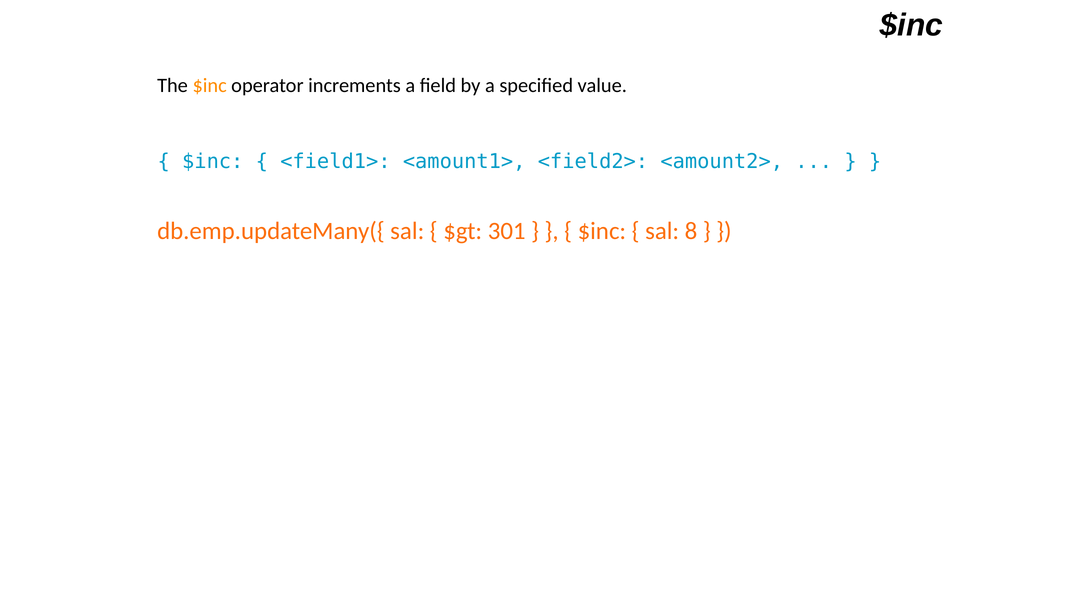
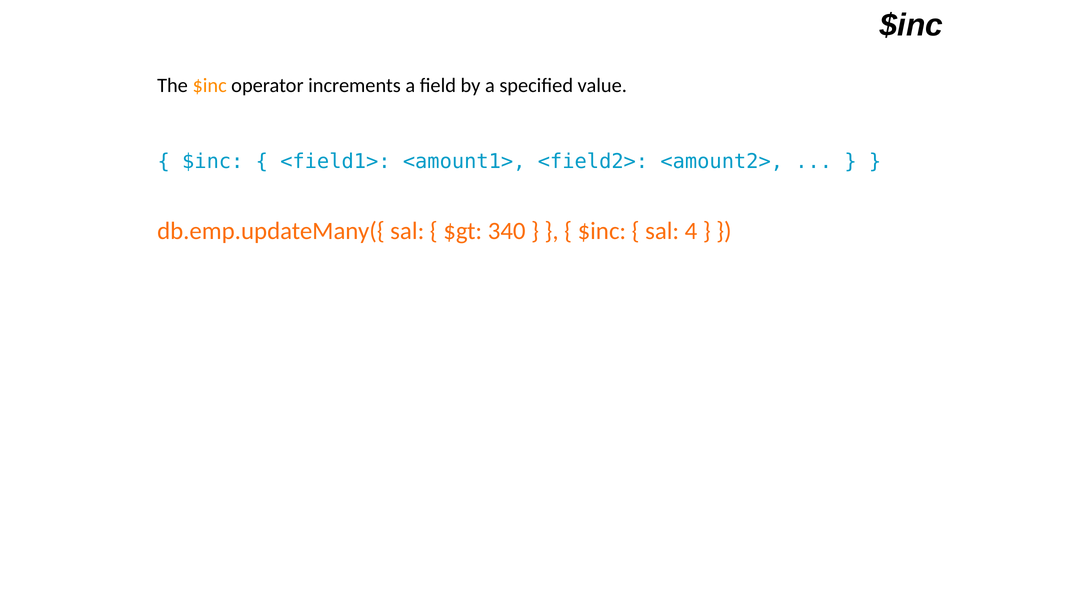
301: 301 -> 340 (507, 231)
8: 8 -> 4 (691, 231)
